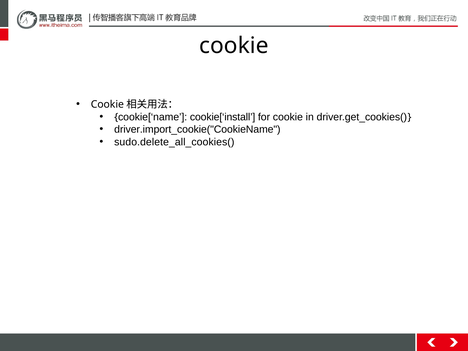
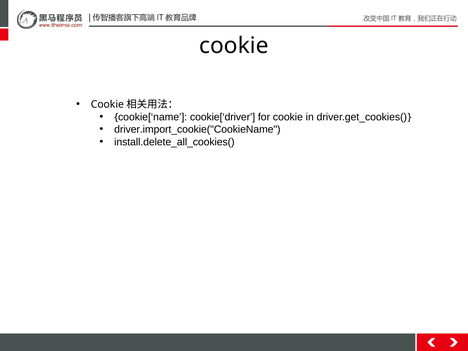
cookie[‘install: cookie[‘install -> cookie[‘driver (223, 117)
sudo.delete_all_cookies(: sudo.delete_all_cookies( -> install.delete_all_cookies( (174, 142)
